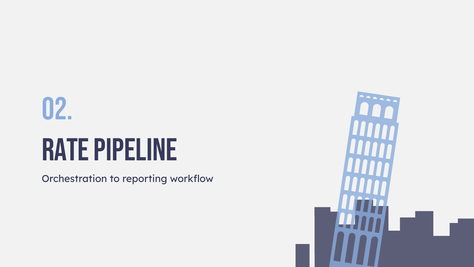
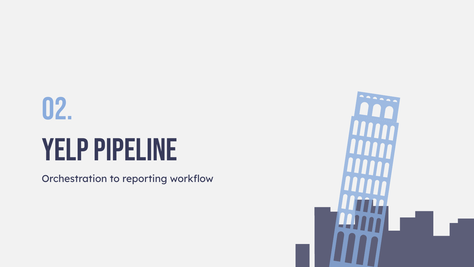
Rate: Rate -> Yelp (65, 150)
